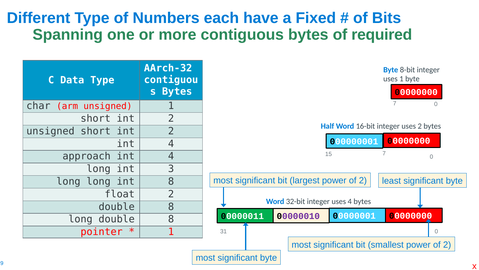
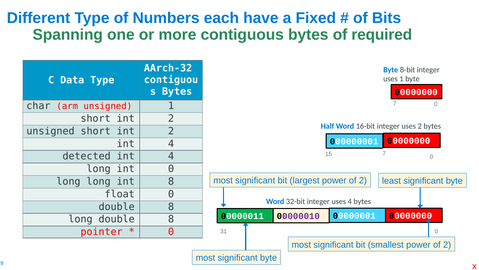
approach: approach -> detected (87, 156)
int 3: 3 -> 0 (171, 169)
float 2: 2 -> 0 (171, 194)
1: 1 -> 0 (171, 231)
